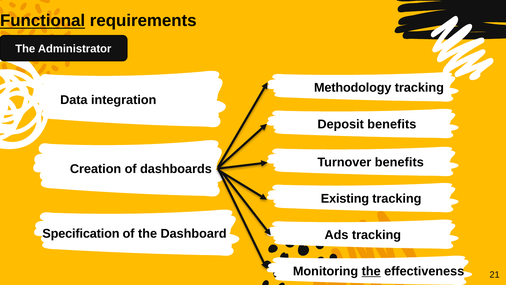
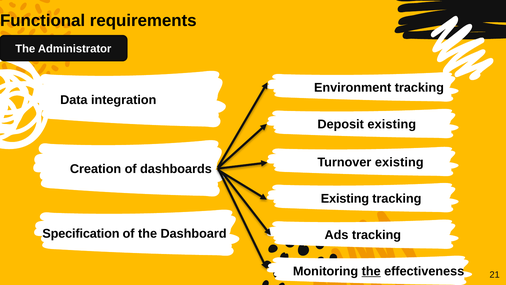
Functional underline: present -> none (43, 21)
Methodology: Methodology -> Environment (353, 88)
Deposit benefits: benefits -> existing (392, 124)
Turnover benefits: benefits -> existing (399, 162)
